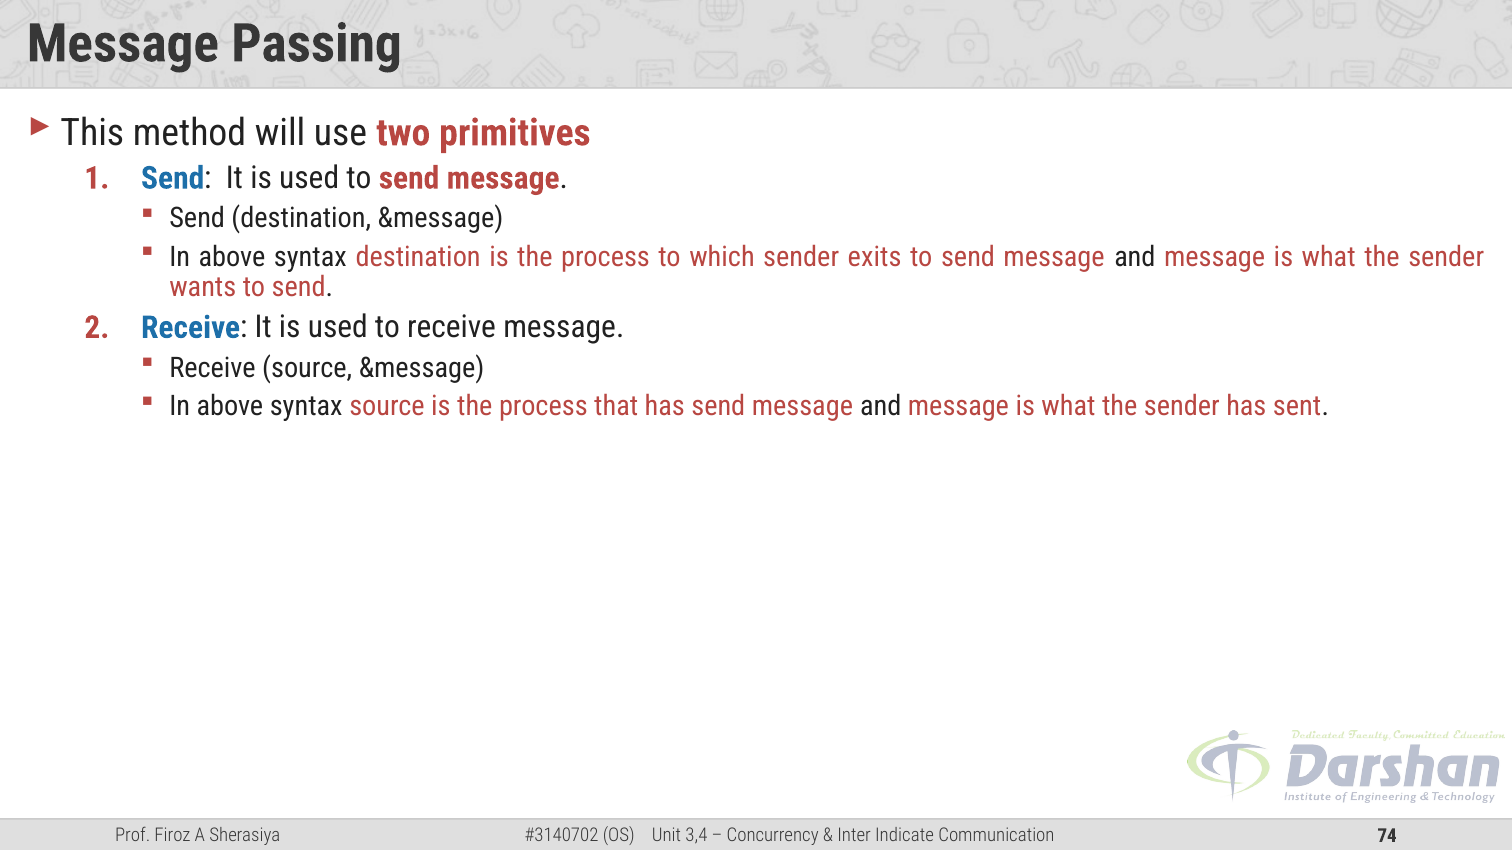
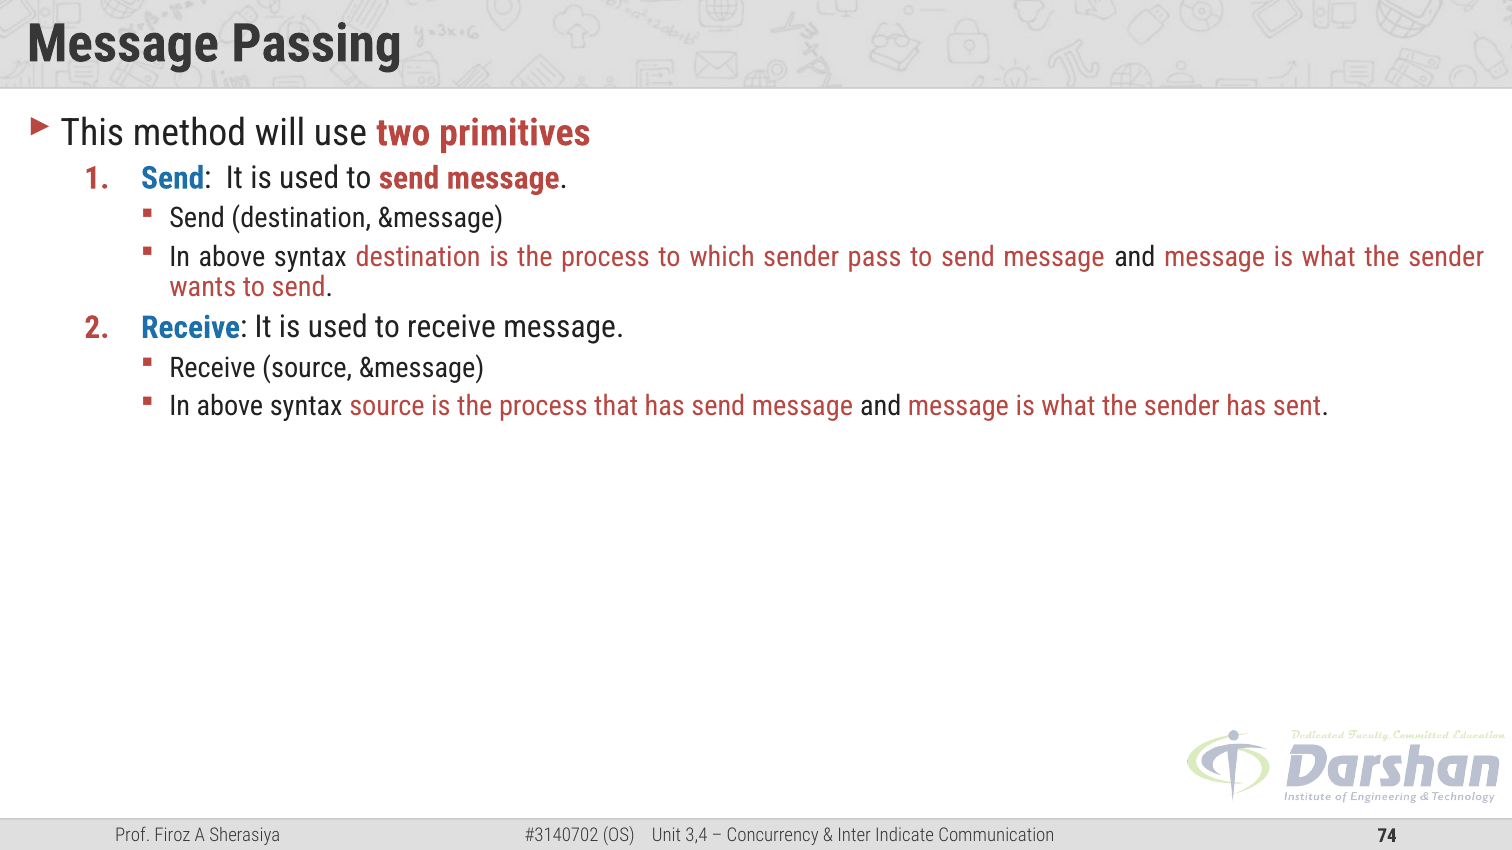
exits: exits -> pass (875, 257)
